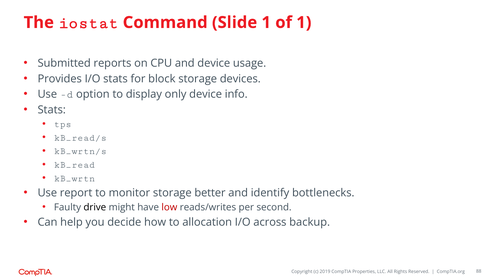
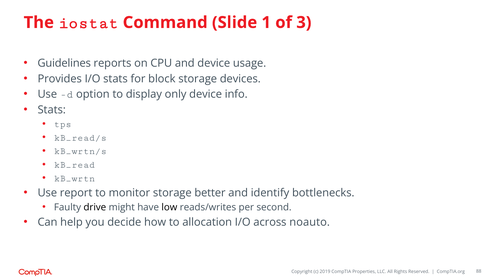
of 1: 1 -> 3 (304, 22)
Submitted: Submitted -> Guidelines (64, 63)
low colour: red -> black (169, 207)
backup: backup -> noauto (310, 222)
